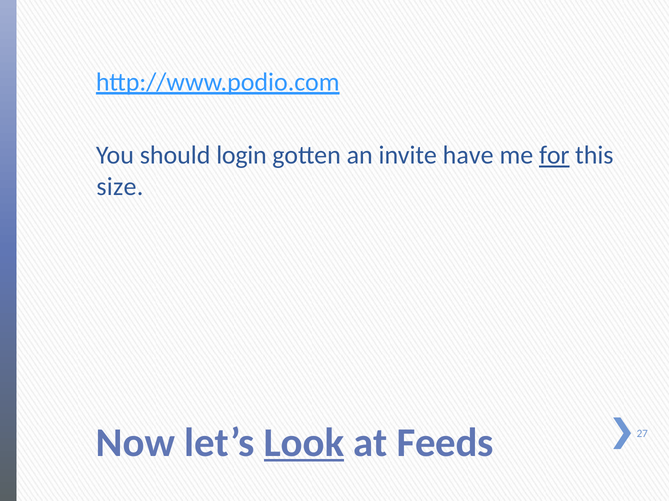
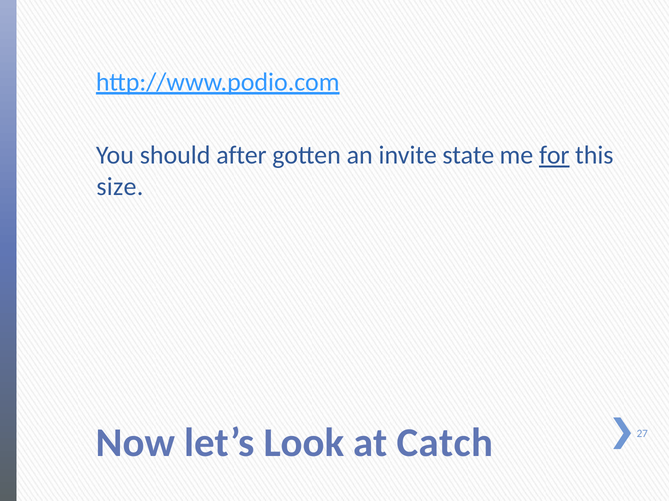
login: login -> after (241, 156)
have: have -> state (468, 156)
Look underline: present -> none (304, 443)
Feeds: Feeds -> Catch (445, 443)
